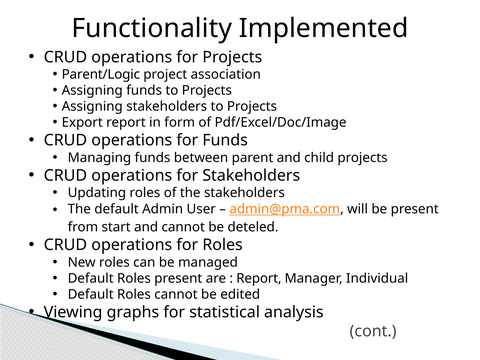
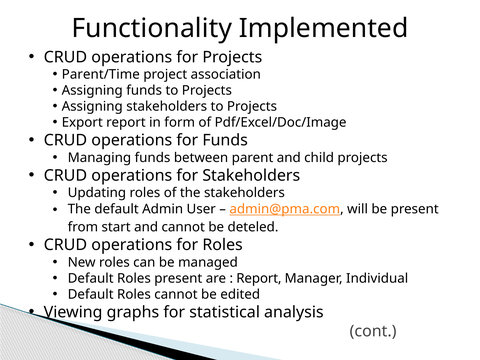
Parent/Logic: Parent/Logic -> Parent/Time (101, 74)
